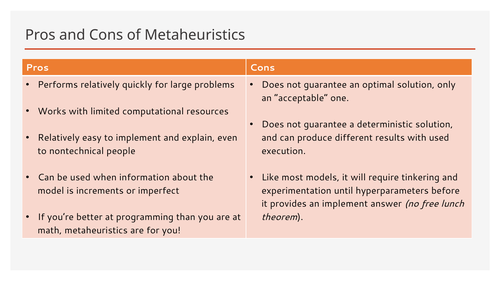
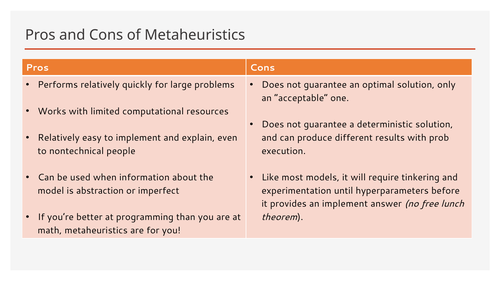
with used: used -> prob (439, 138)
increments: increments -> abstraction (100, 191)
